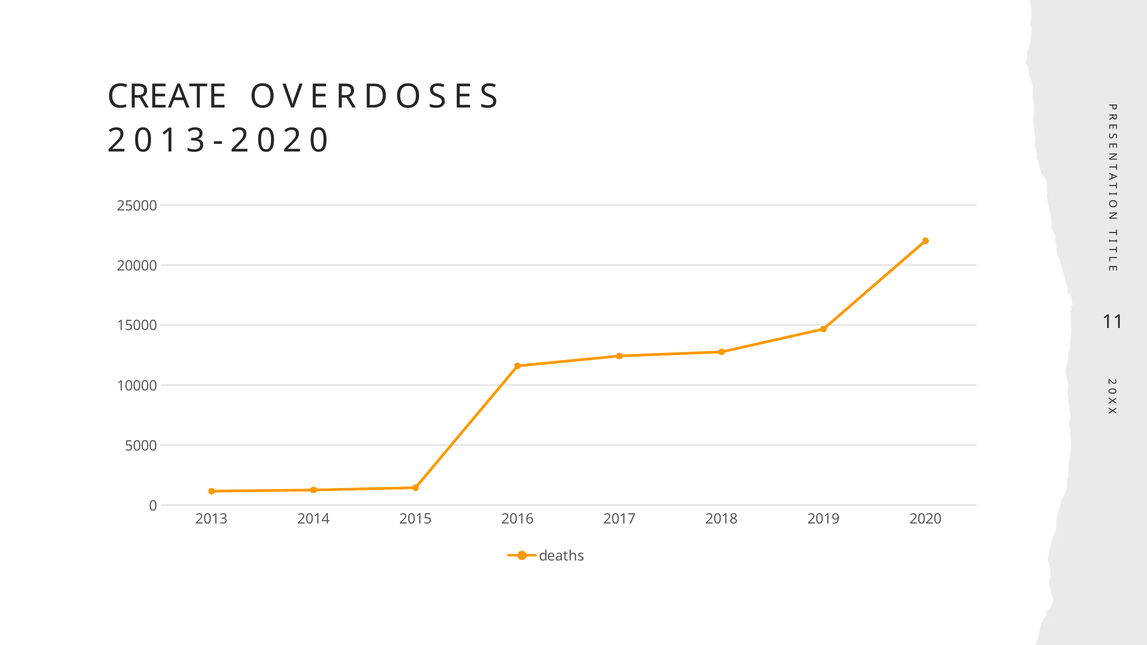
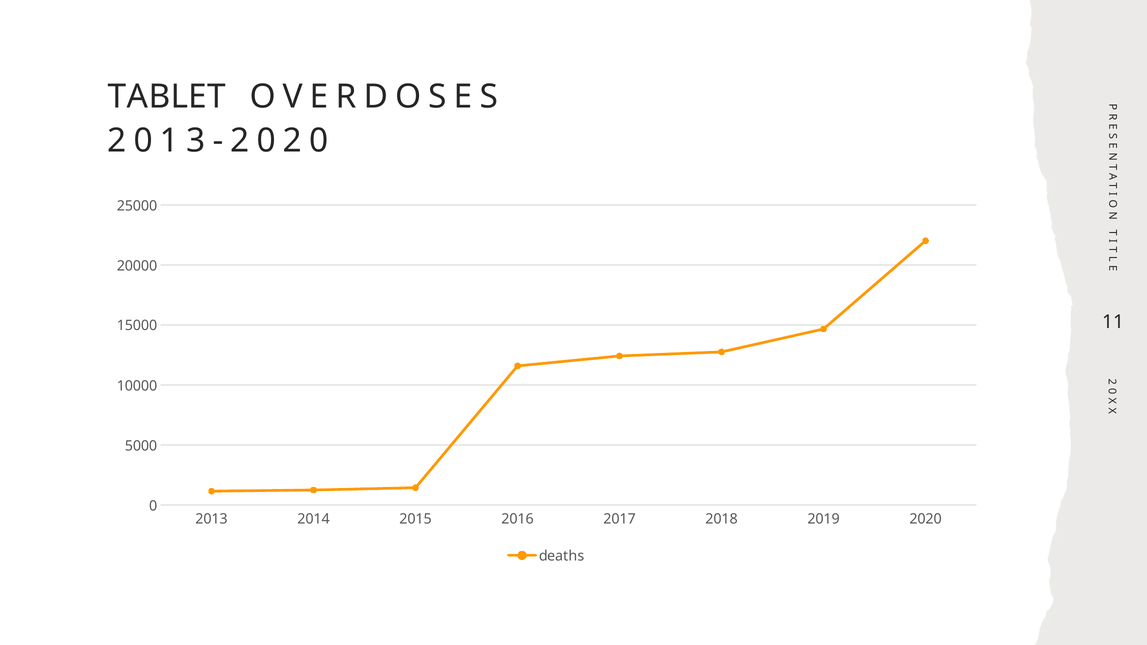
CREATE: CREATE -> TABLET (167, 97)
